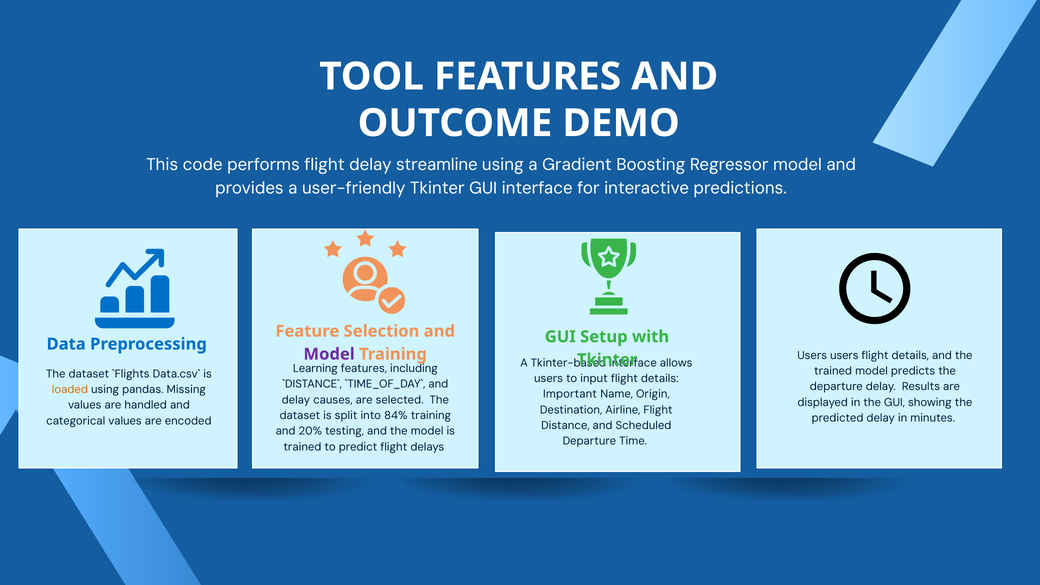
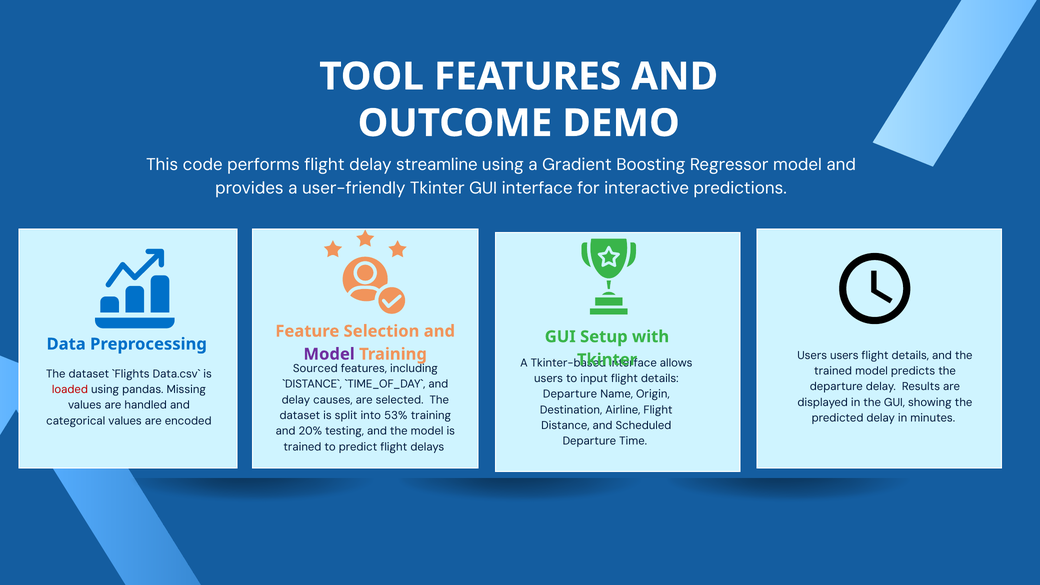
Learning: Learning -> Sourced (315, 369)
loaded colour: orange -> red (70, 389)
Important: Important -> Departure (570, 394)
84%: 84% -> 53% (396, 416)
